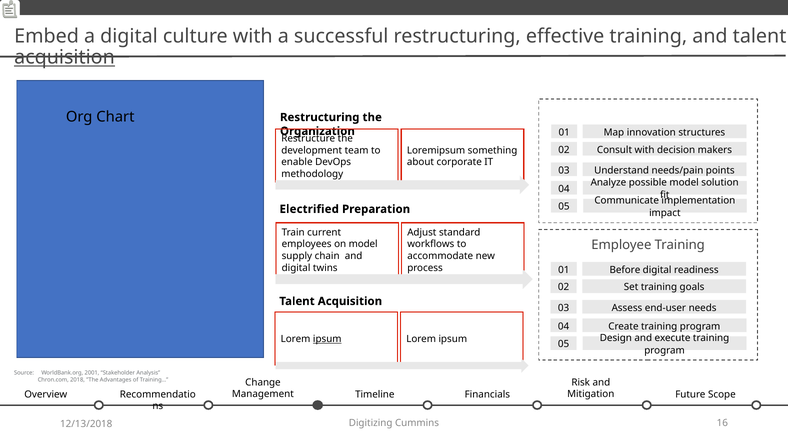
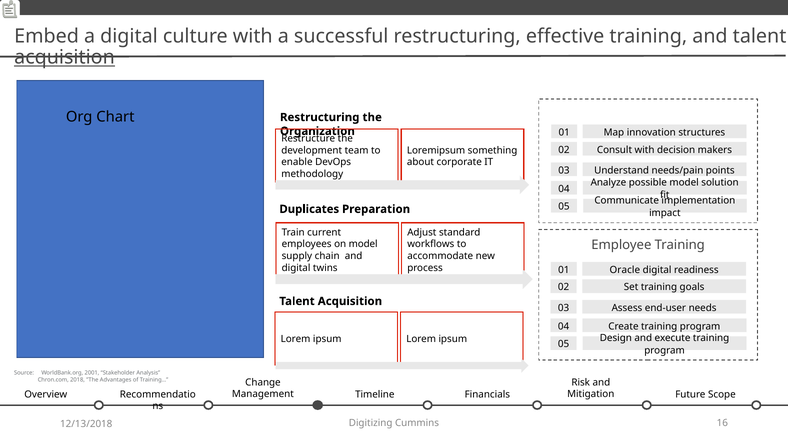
Electrified: Electrified -> Duplicates (309, 209)
Before: Before -> Oracle (625, 269)
ipsum underline: present -> none (327, 339)
